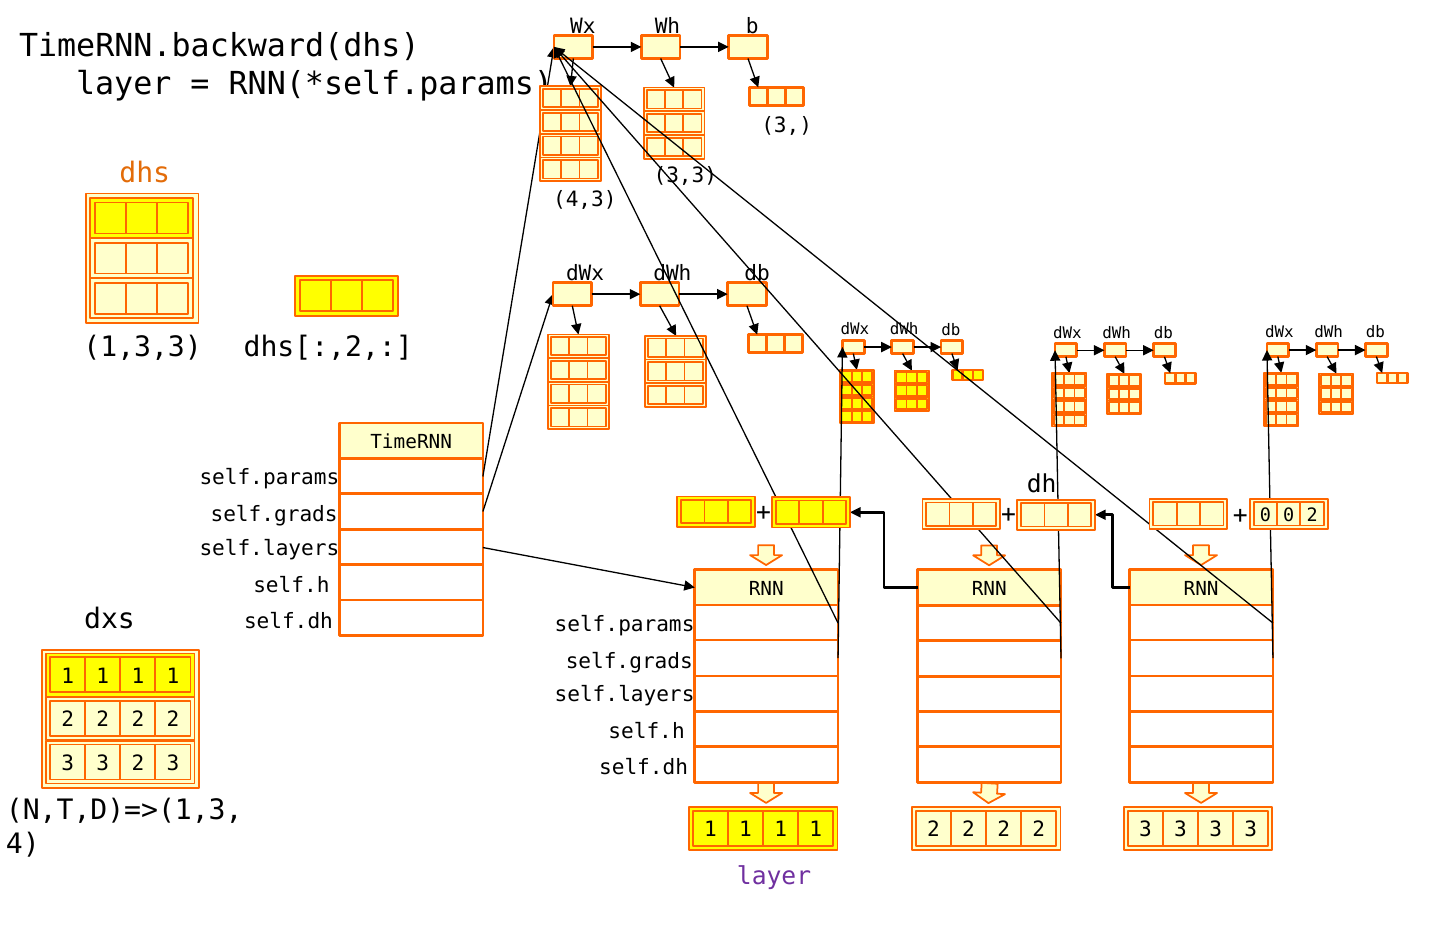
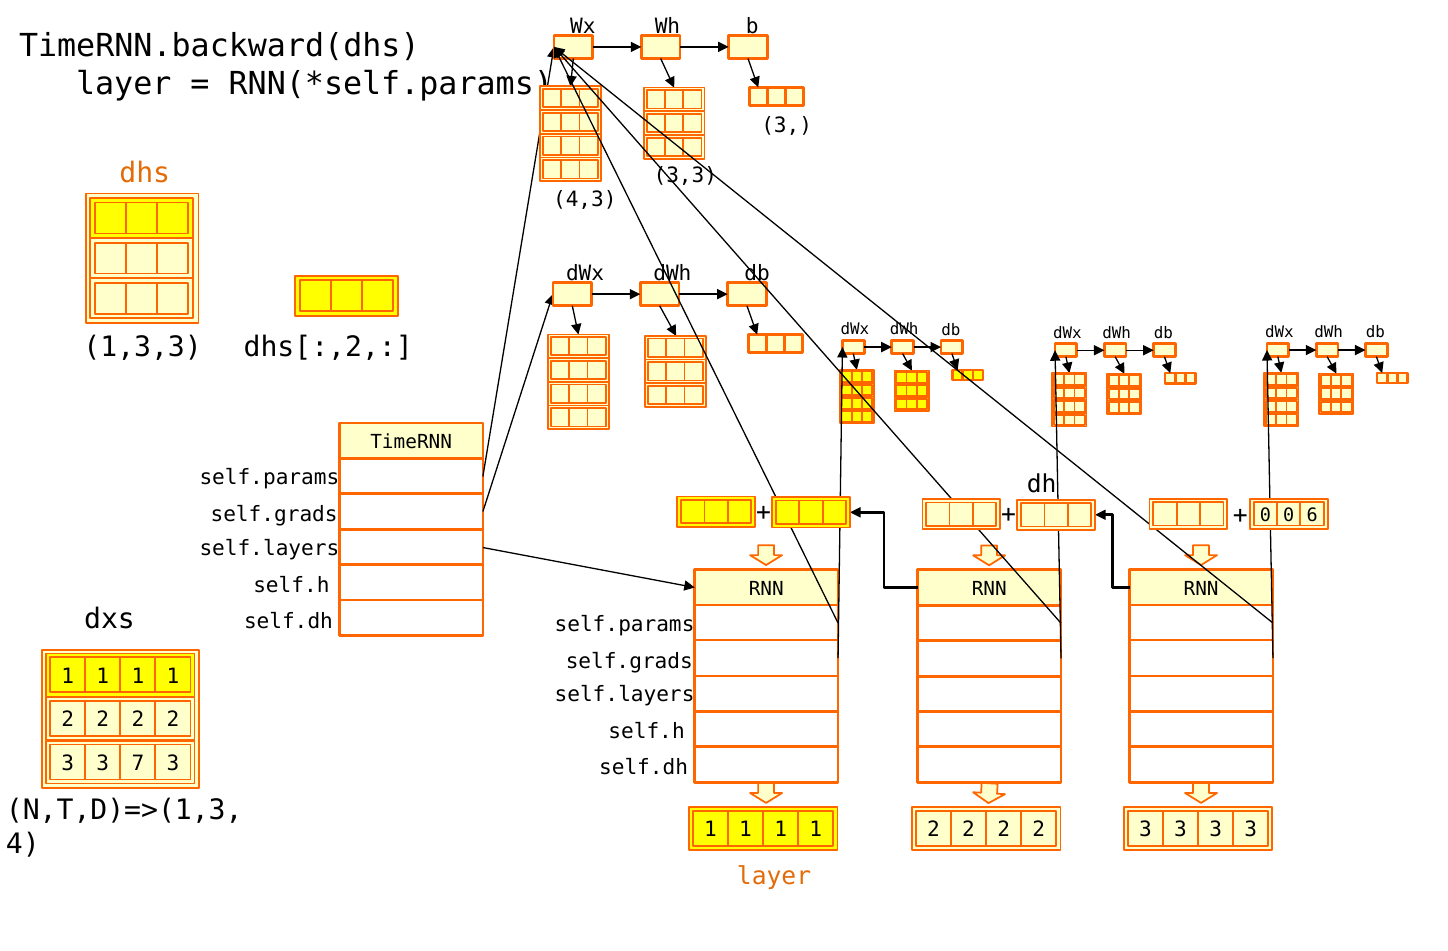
0 2: 2 -> 6 (1312, 515)
3 2: 2 -> 7 (138, 764)
layer colour: purple -> orange (774, 876)
